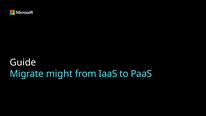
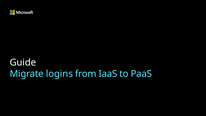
might: might -> logins (59, 74)
